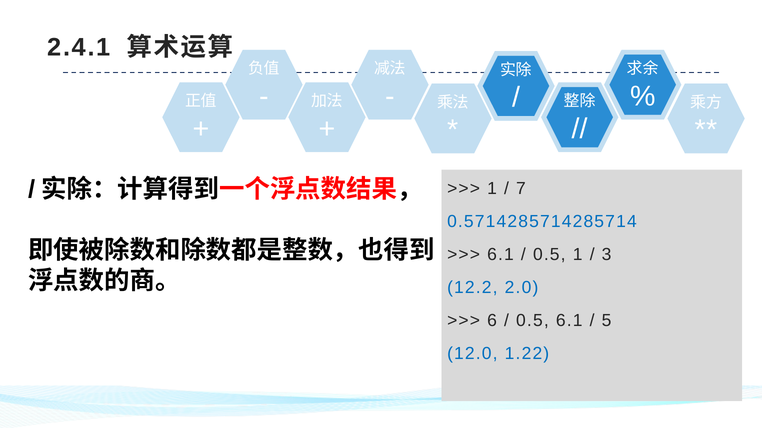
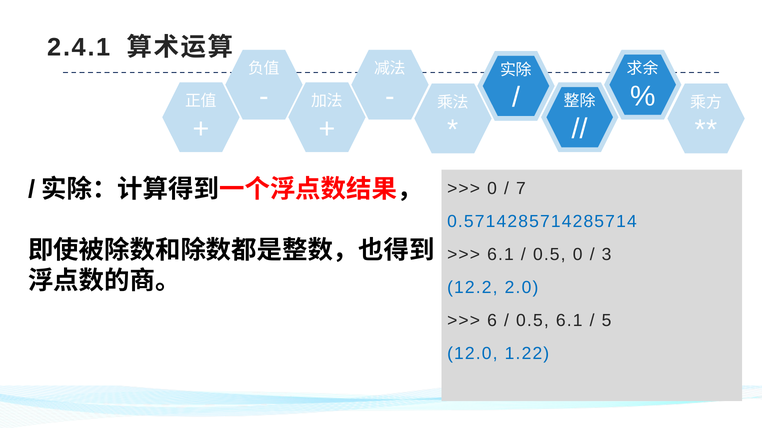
1: 1 -> 0 (492, 189)
0.5 1: 1 -> 0 (578, 255)
